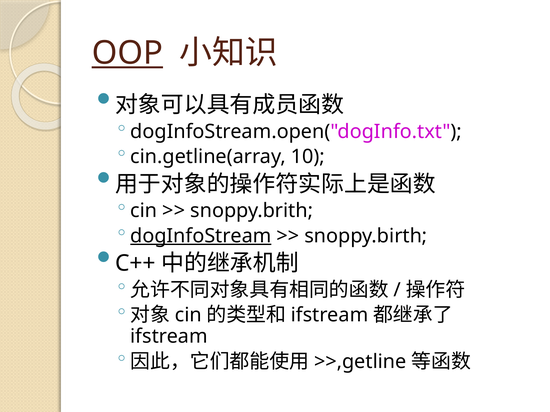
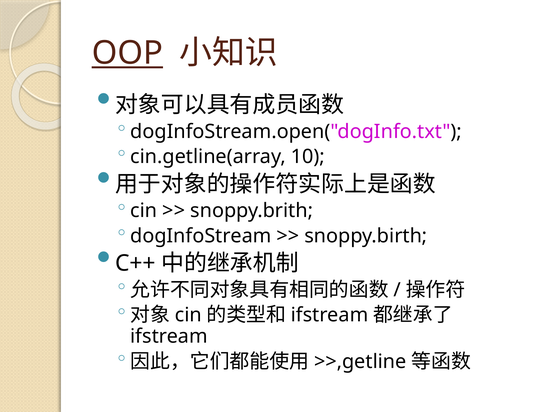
dogInfoStream underline: present -> none (201, 236)
